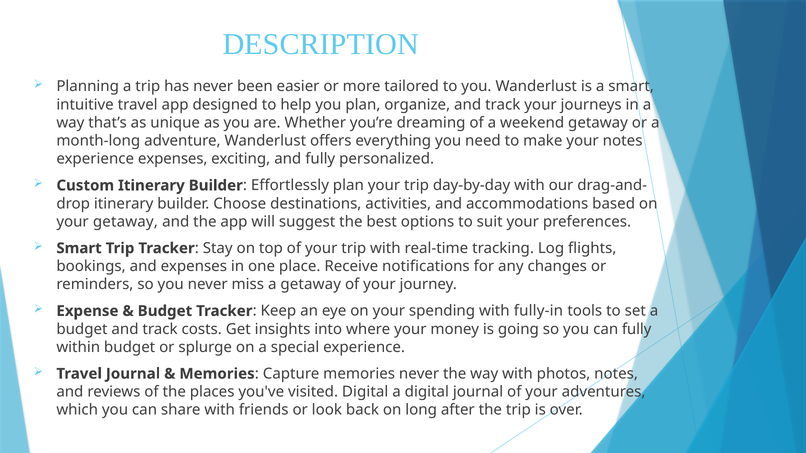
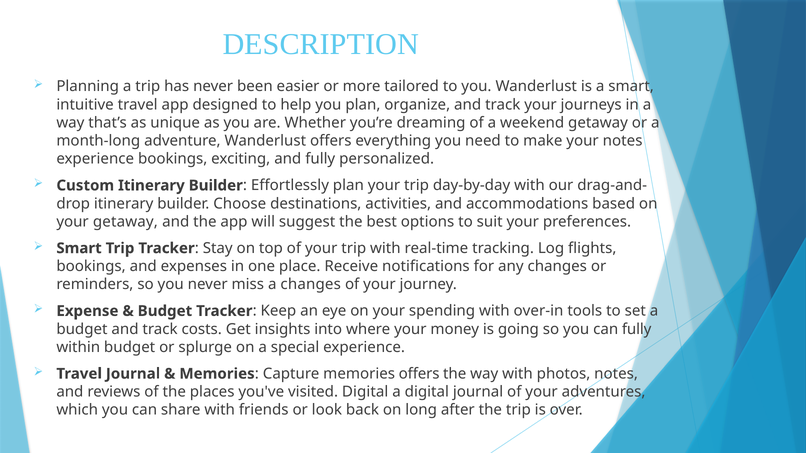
experience expenses: expenses -> bookings (173, 159)
a getaway: getaway -> changes (311, 285)
fully-in: fully-in -> over-in (539, 311)
memories never: never -> offers (419, 374)
